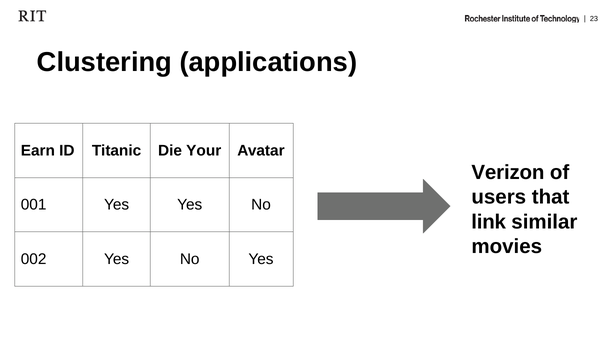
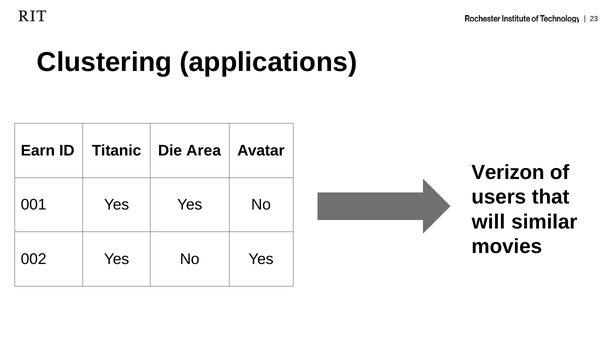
Your: Your -> Area (204, 151)
link: link -> will (488, 222)
